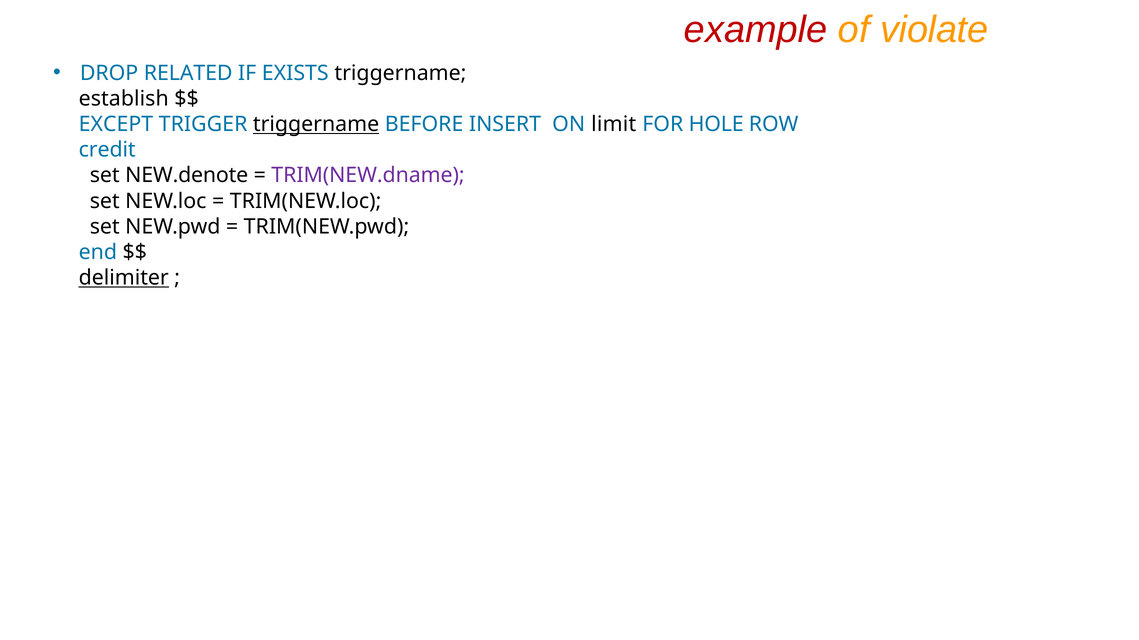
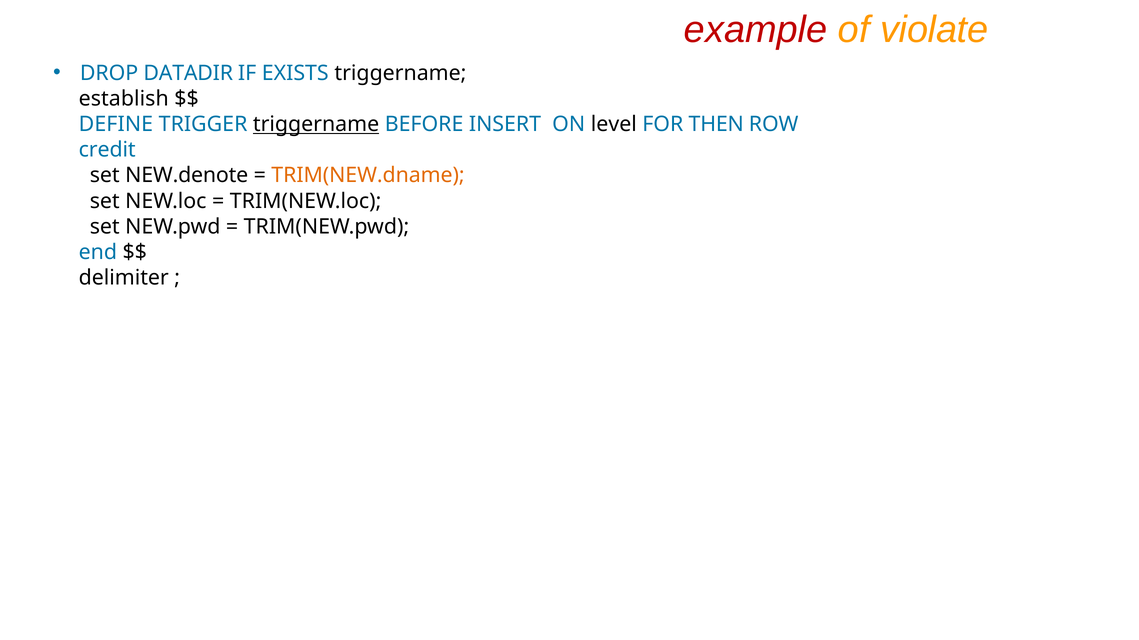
RELATED: RELATED -> DATADIR (188, 73)
EXCEPT: EXCEPT -> DEFINE (116, 124)
limit: limit -> level (614, 124)
HOLE: HOLE -> THEN (716, 124)
TRIM(NEW.dname colour: purple -> orange (368, 176)
delimiter underline: present -> none (124, 278)
